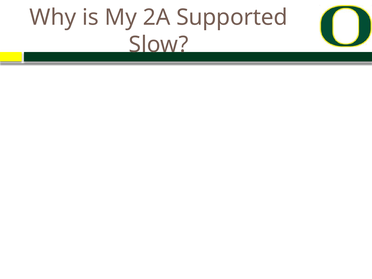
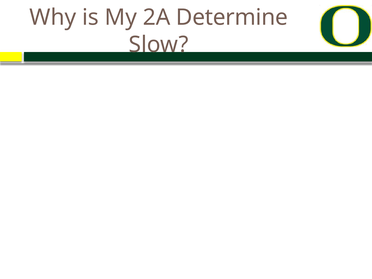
Supported: Supported -> Determine (232, 17)
